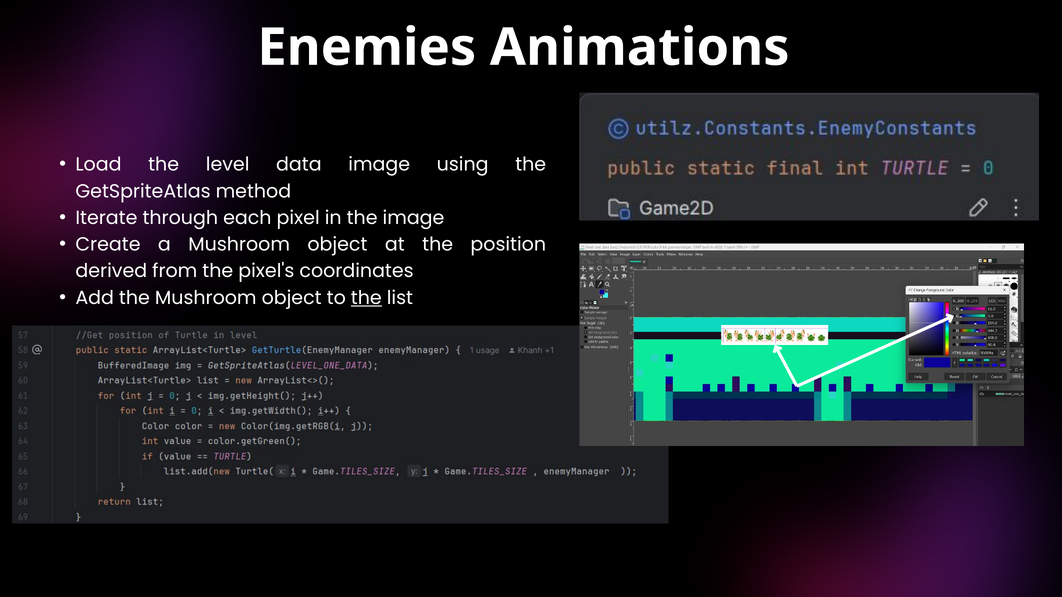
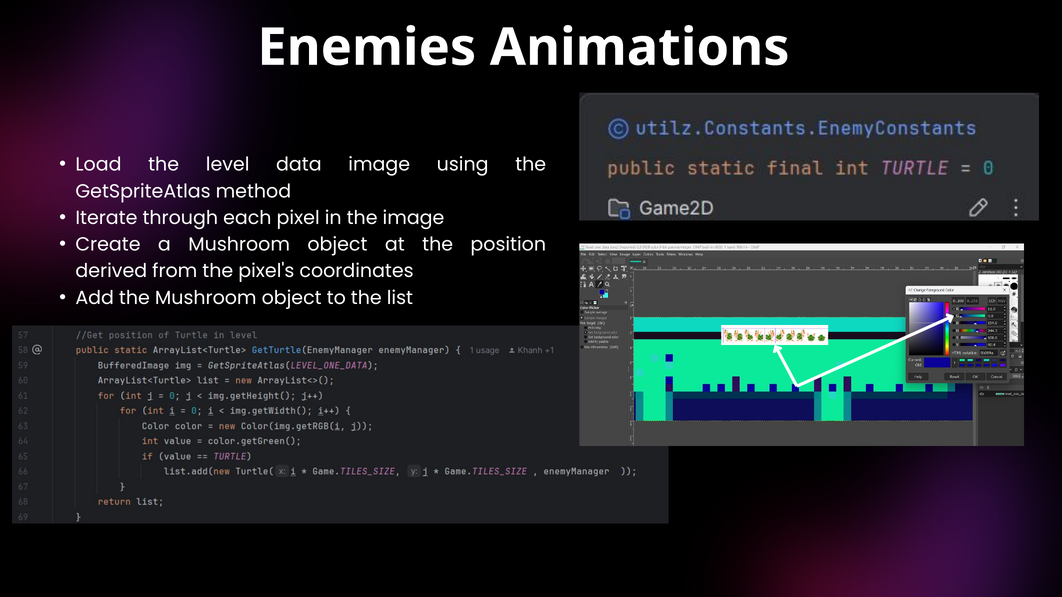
the underline: present -> none (366, 298)
